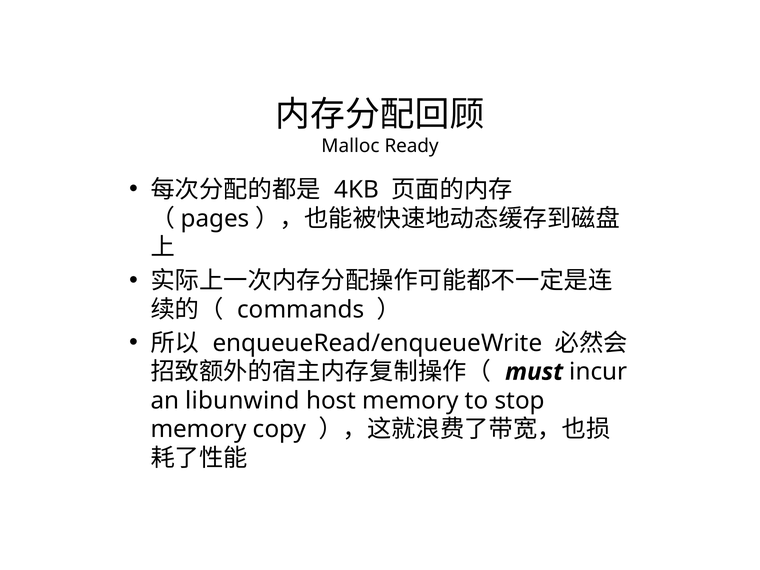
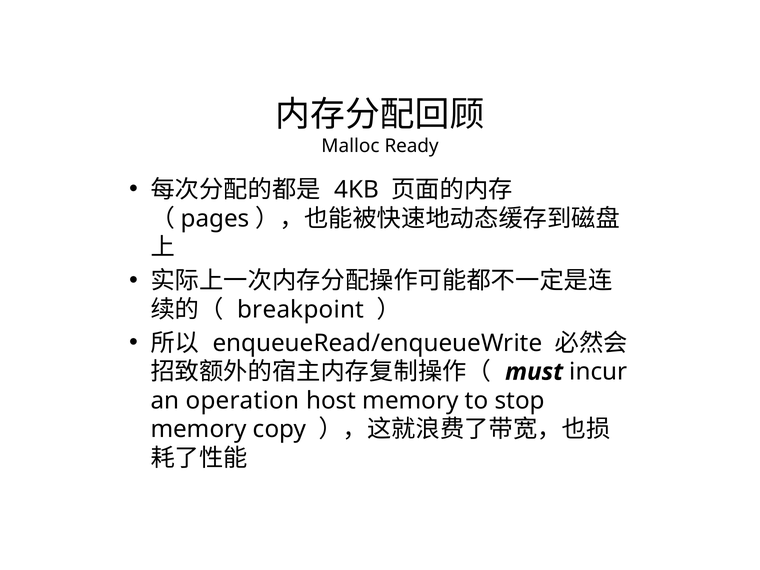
commands: commands -> breakpoint (301, 310)
libunwind: libunwind -> operation (242, 401)
